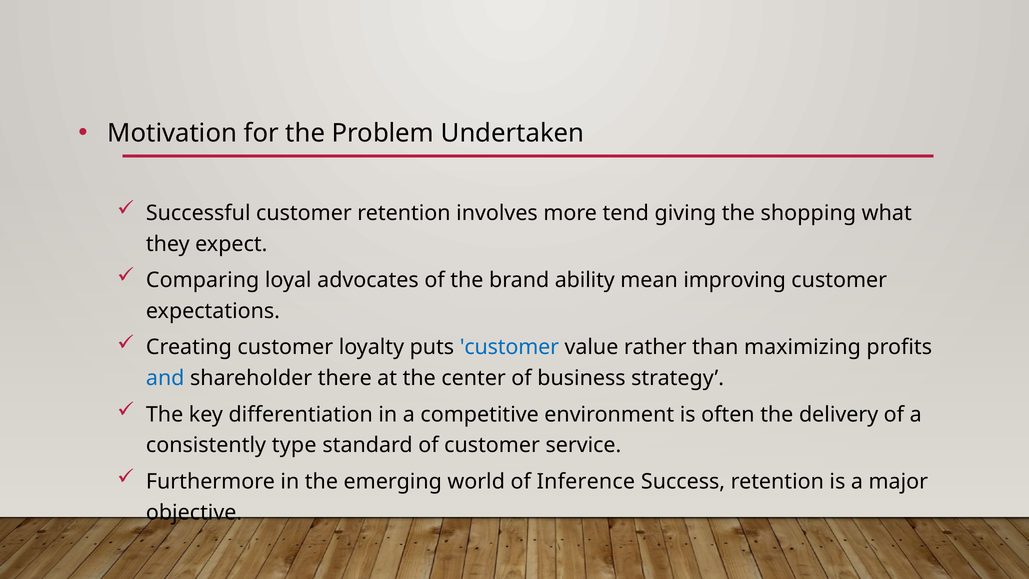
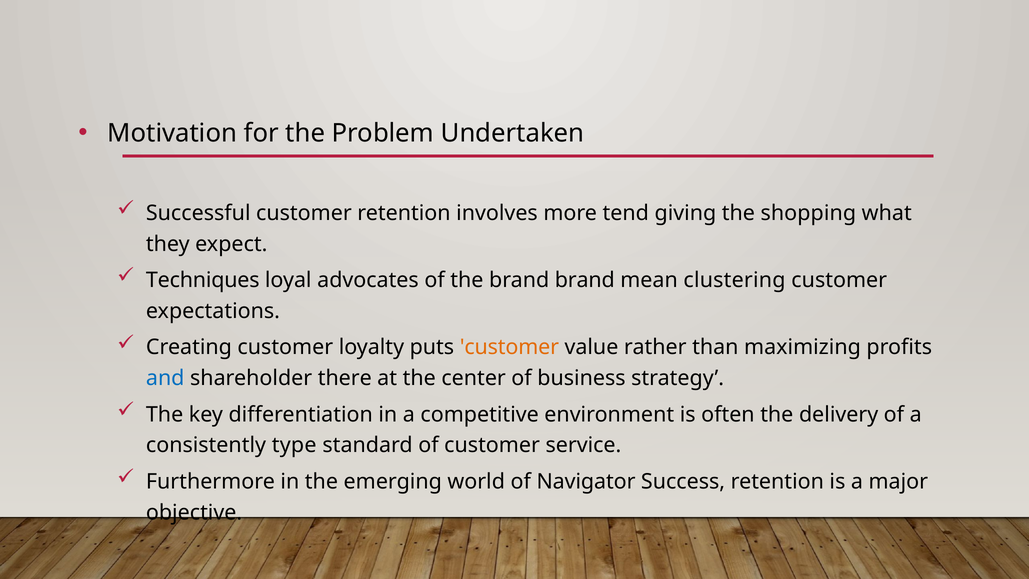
Comparing: Comparing -> Techniques (203, 280)
brand ability: ability -> brand (585, 280)
improving: improving -> clustering (734, 280)
customer colour: blue -> orange (509, 347)
Inference: Inference -> Navigator (586, 481)
